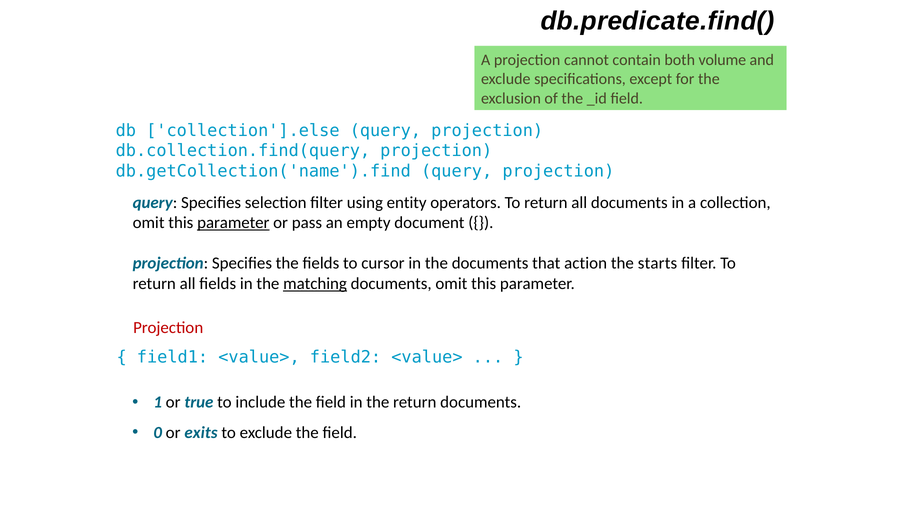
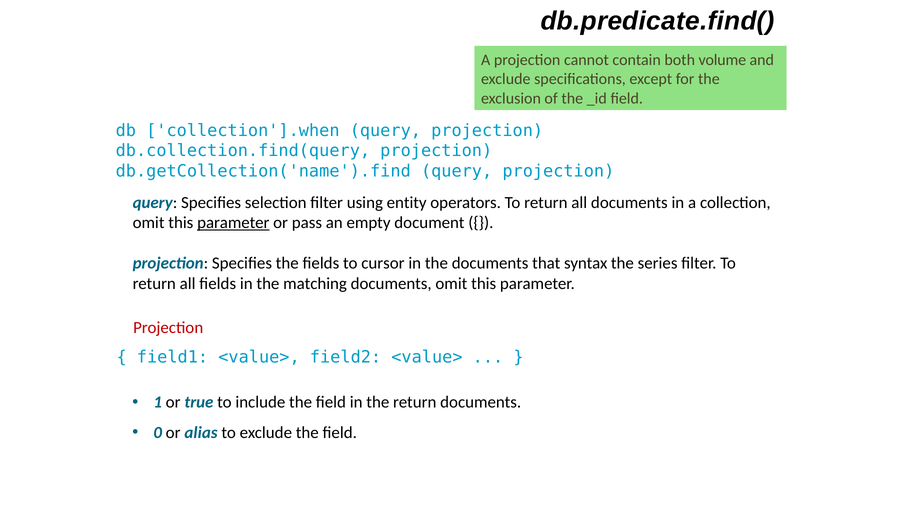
collection'].else: collection'].else -> collection'].when (243, 130)
action: action -> syntax (586, 263)
starts: starts -> series (658, 263)
matching underline: present -> none (315, 283)
exits: exits -> alias (201, 432)
